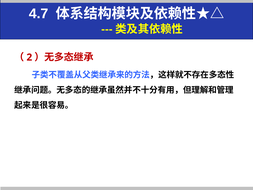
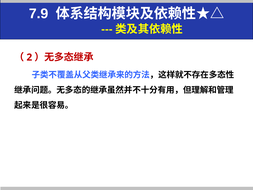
4.7: 4.7 -> 7.9 (39, 14)
